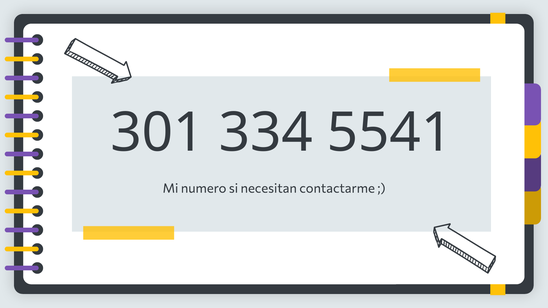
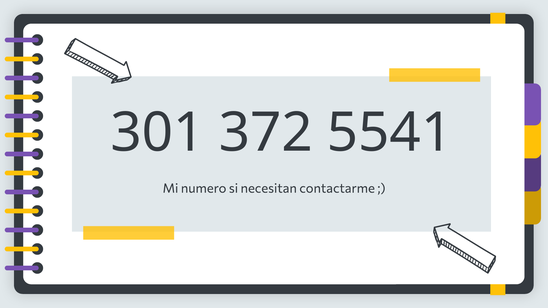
334: 334 -> 372 (266, 133)
